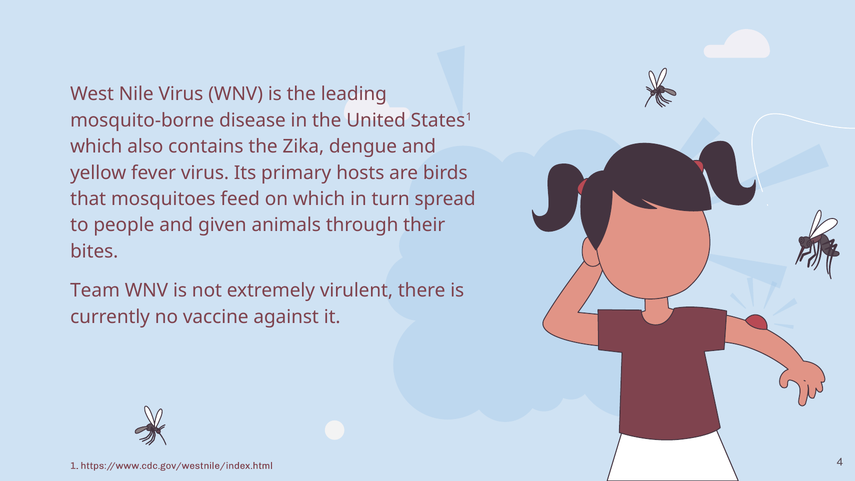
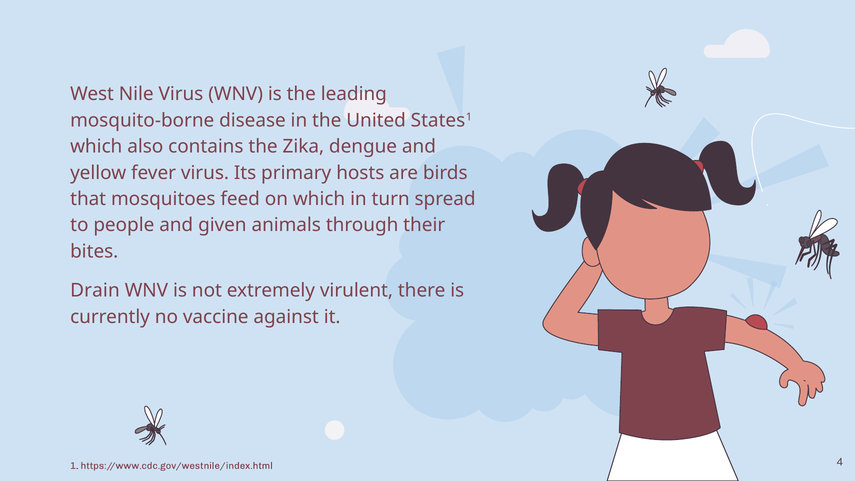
Team: Team -> Drain (95, 291)
